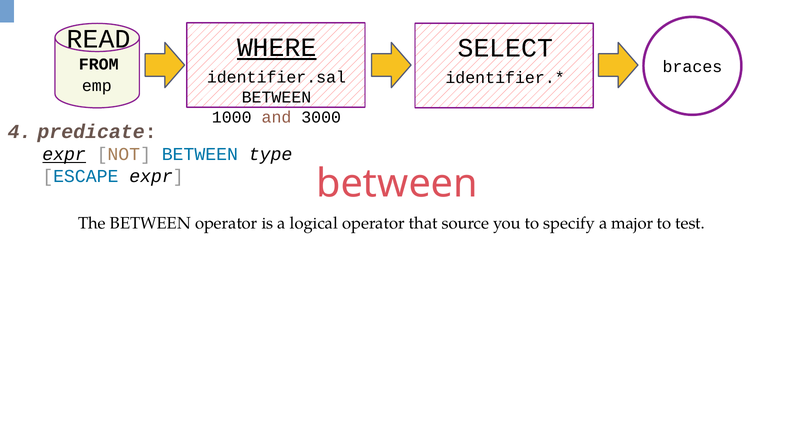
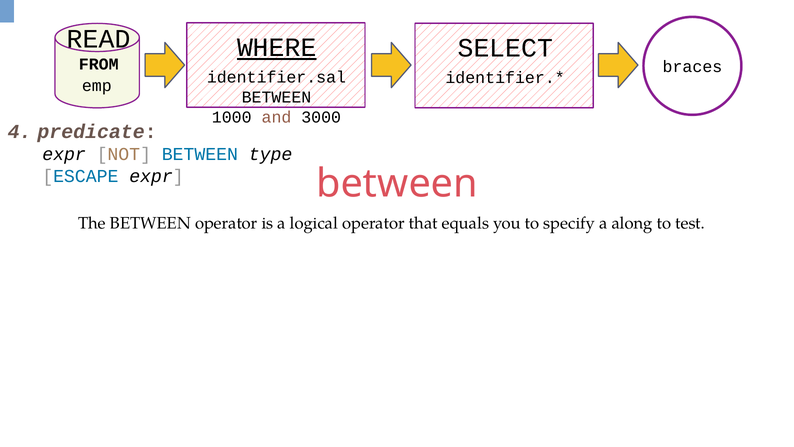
expr underline: present -> none (64, 154)
source: source -> equals (465, 223)
major: major -> along (632, 223)
